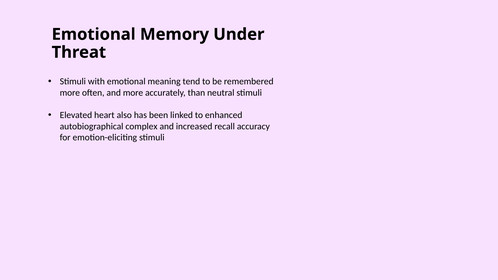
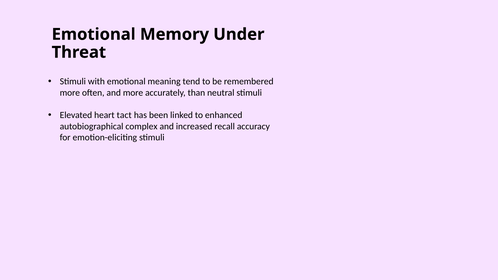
also: also -> tact (124, 115)
